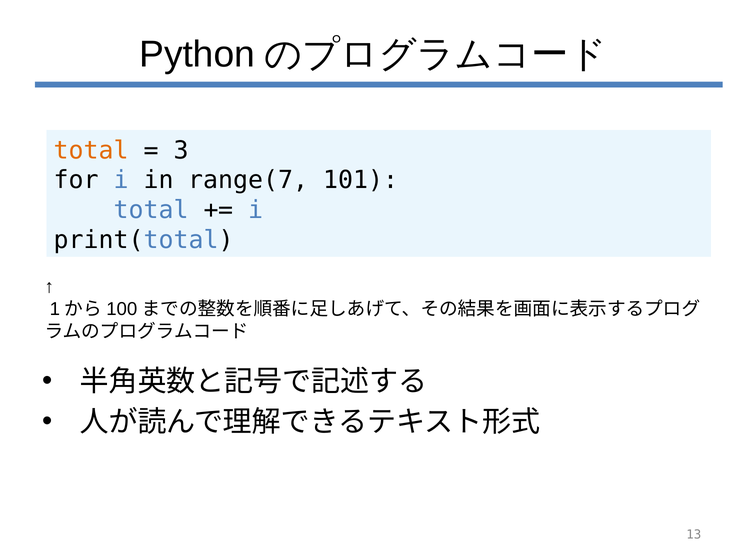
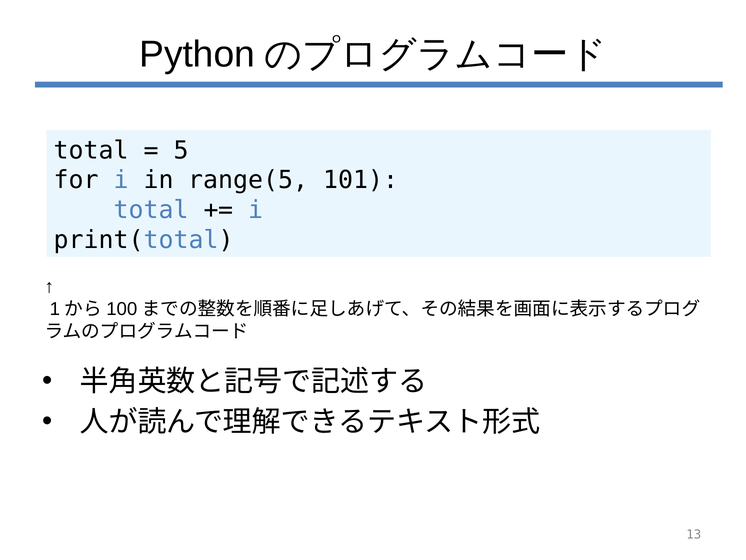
total colour: orange -> black (91, 150)
3: 3 -> 5 (181, 150)
range(7: range(7 -> range(5 (248, 180)
